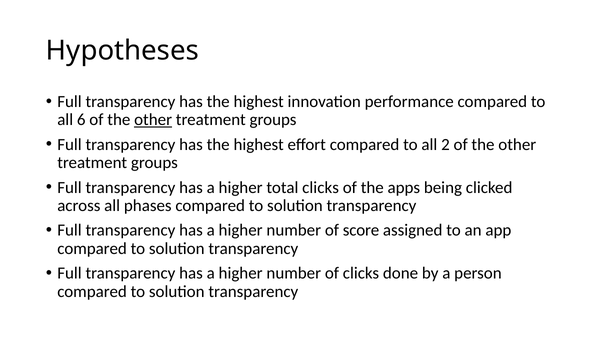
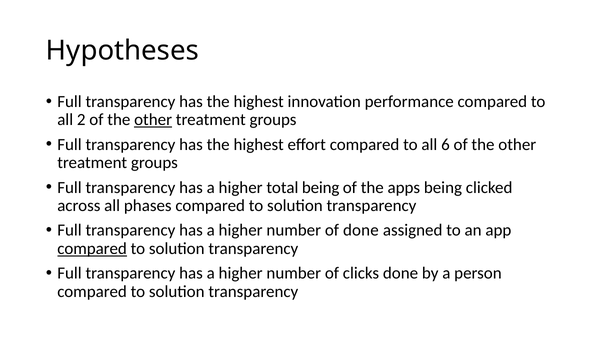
6: 6 -> 2 (81, 120)
2: 2 -> 6 (445, 145)
total clicks: clicks -> being (321, 188)
of score: score -> done (361, 231)
compared underline: none -> present (92, 249)
